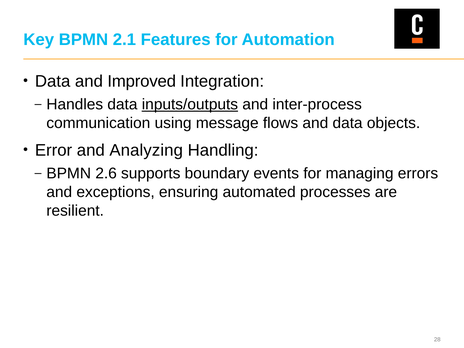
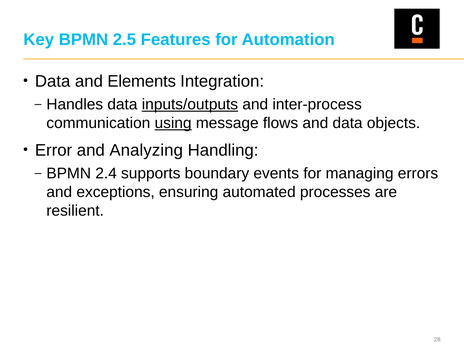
2.1: 2.1 -> 2.5 (124, 40)
Improved: Improved -> Elements (142, 81)
using underline: none -> present (173, 123)
2.6: 2.6 -> 2.4 (106, 174)
